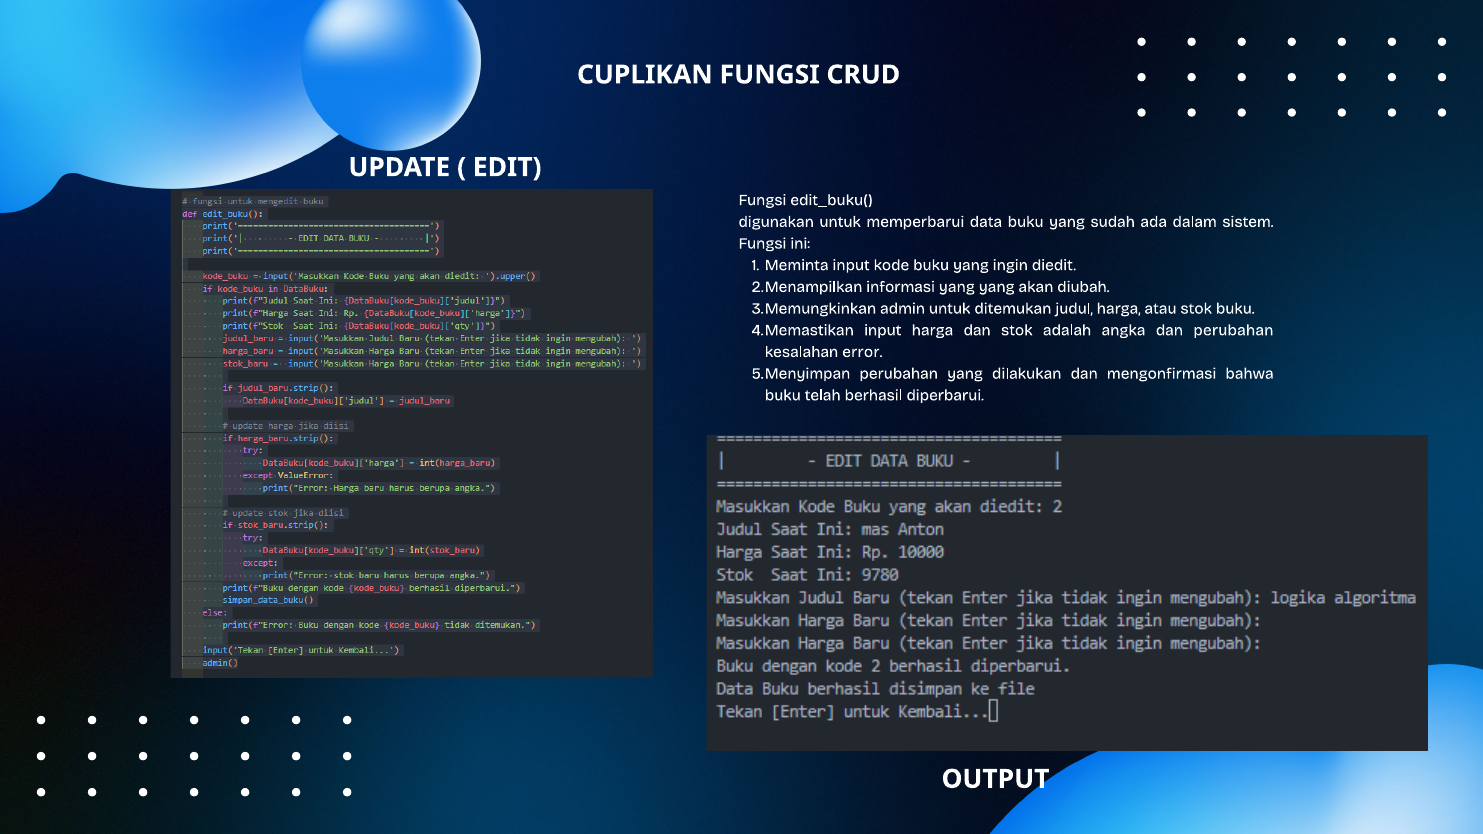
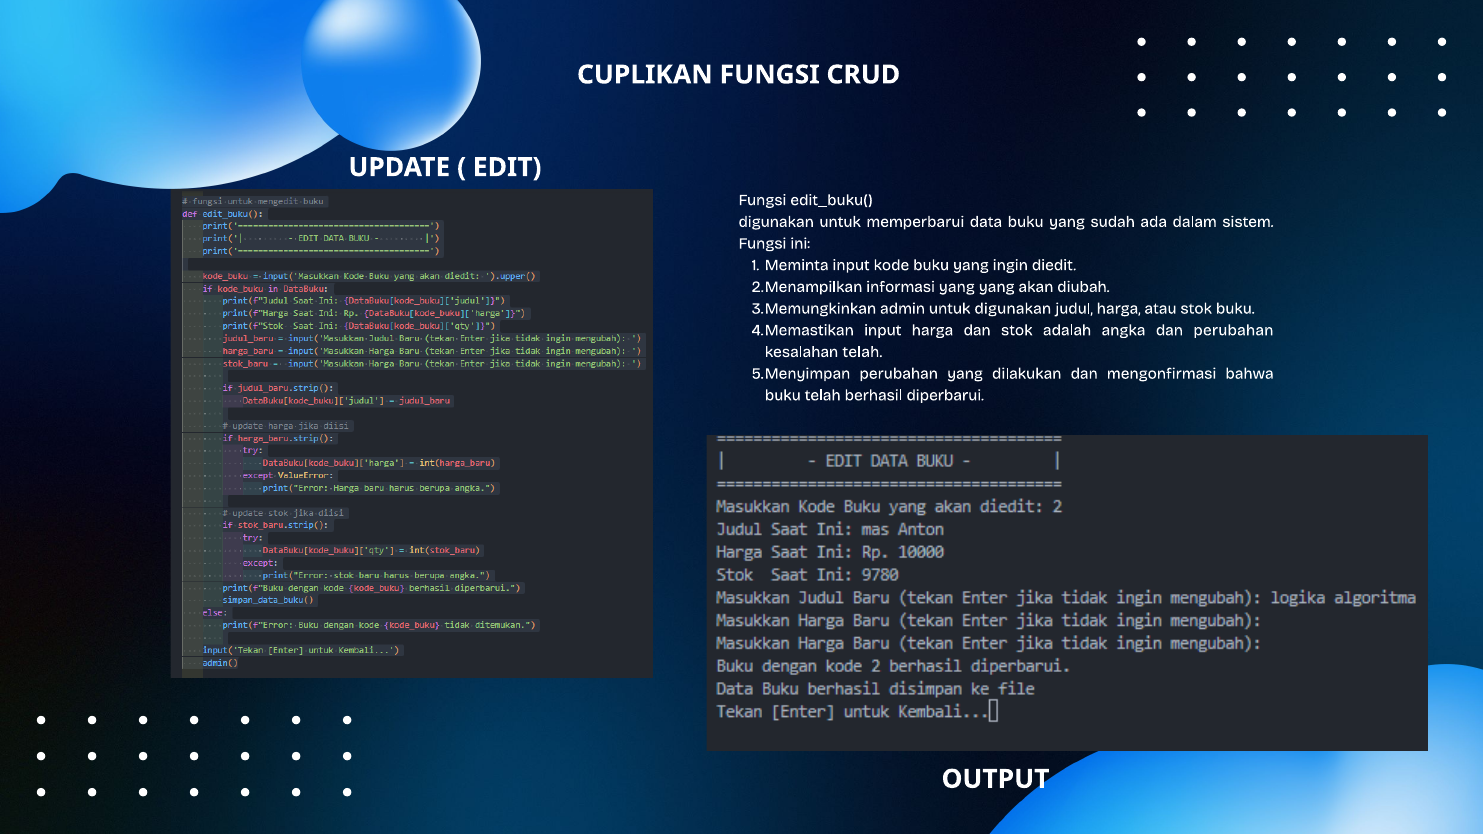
untuk ditemukan: ditemukan -> digunakan (1013, 309)
kesalahan error: error -> telah (862, 352)
